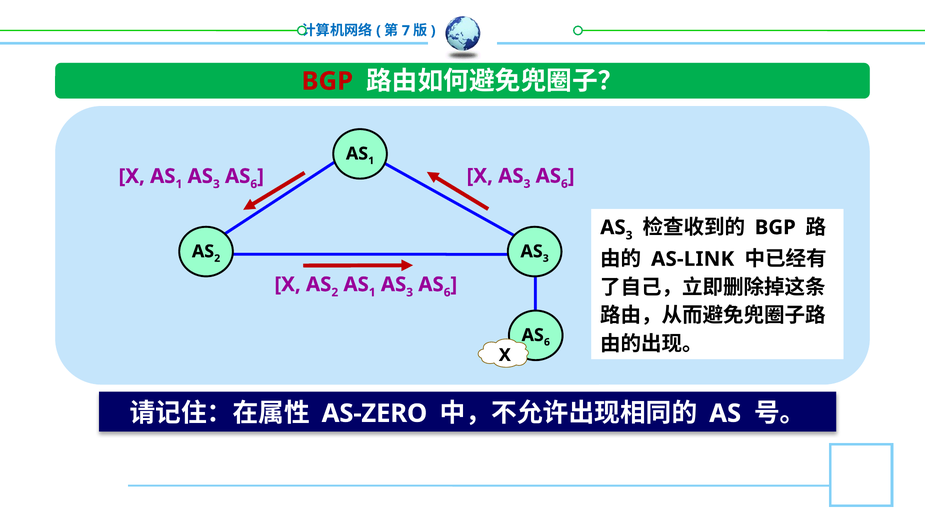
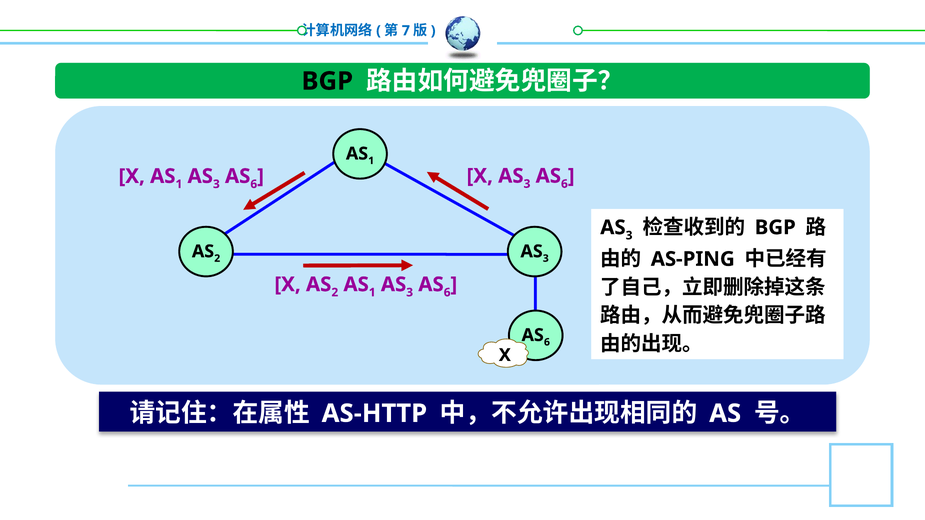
BGP colour: red -> black (327, 81)
AS-LINK: AS-LINK -> AS-PING (693, 259)
AS-ZERO: AS-ZERO -> AS-HTTP (374, 414)
